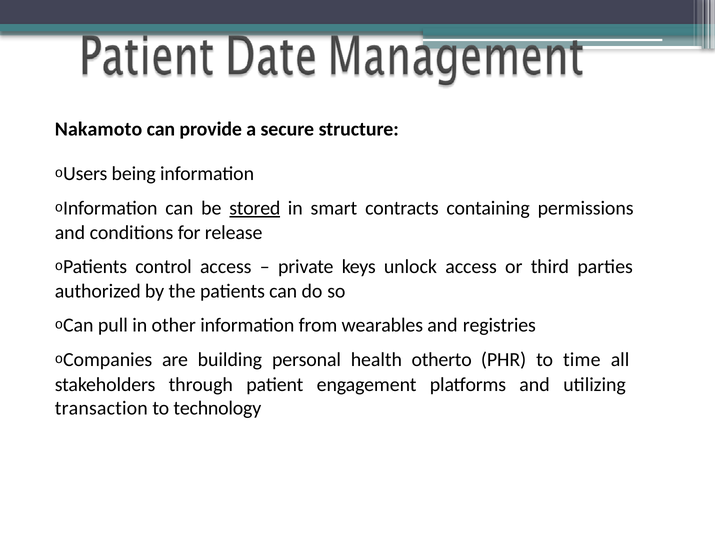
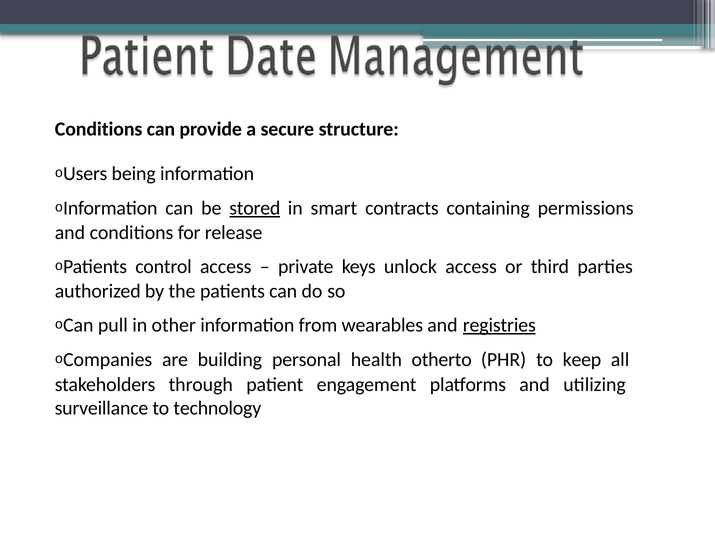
Nakamoto: Nakamoto -> Conditions (99, 129)
registries underline: none -> present (499, 325)
time: time -> keep (582, 359)
transaction: transaction -> surveillance (101, 408)
